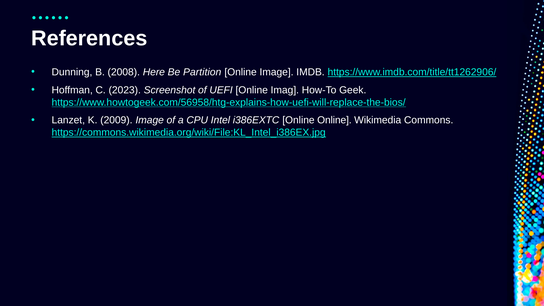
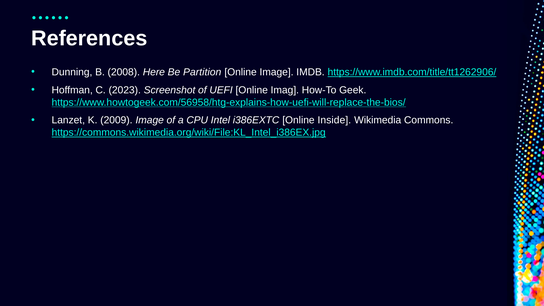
Online Online: Online -> Inside (334, 120)
